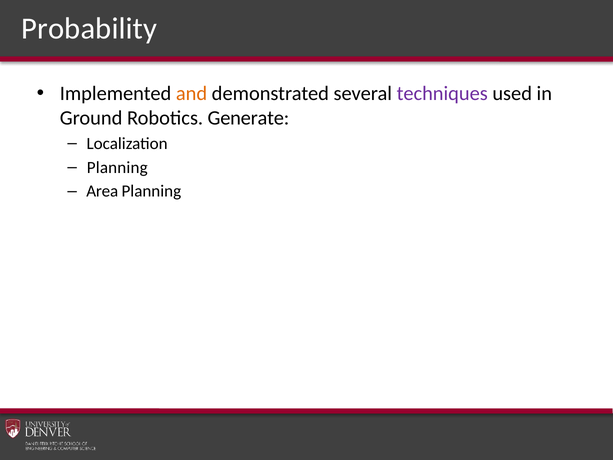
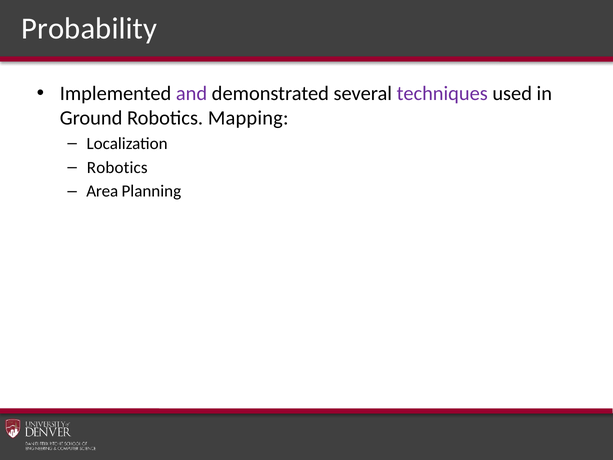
and colour: orange -> purple (192, 93)
Generate: Generate -> Mapping (248, 118)
Planning: Planning -> Robotics (117, 167)
